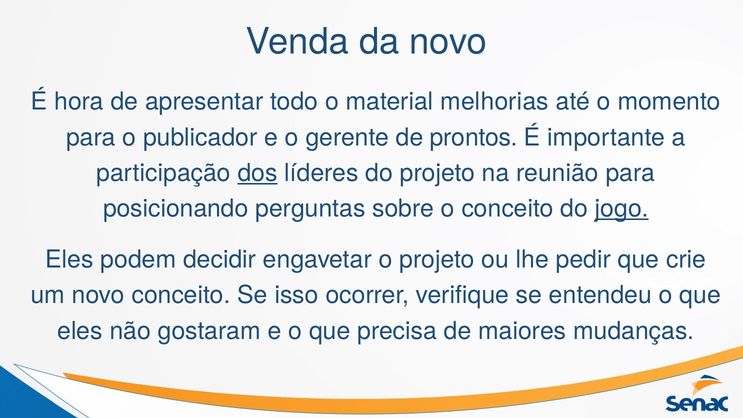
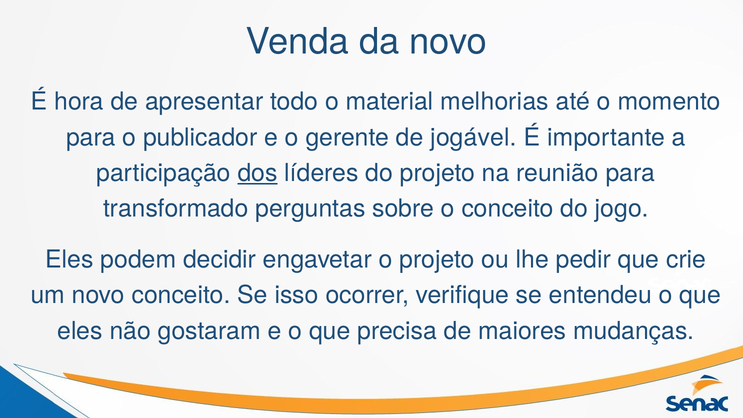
prontos: prontos -> jogável (474, 137)
posicionando: posicionando -> transformado (176, 209)
jogo underline: present -> none (622, 209)
